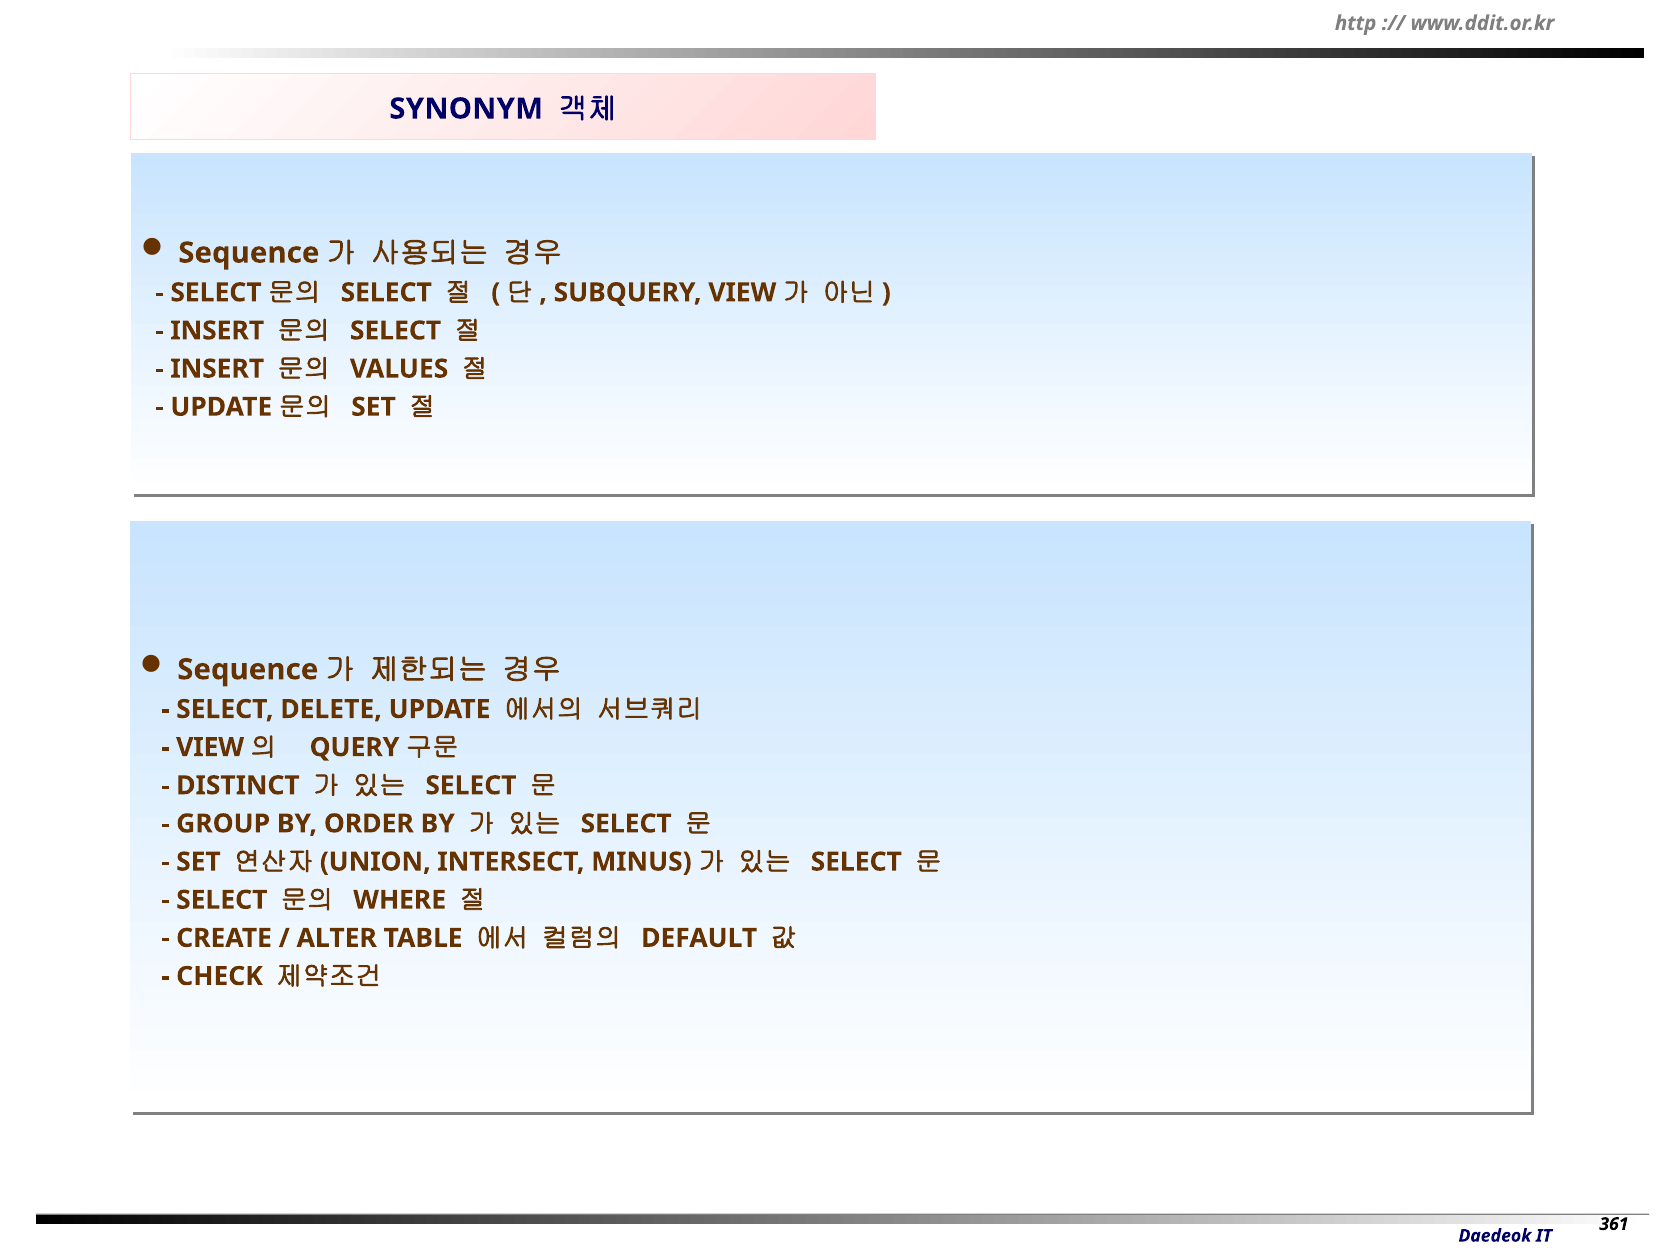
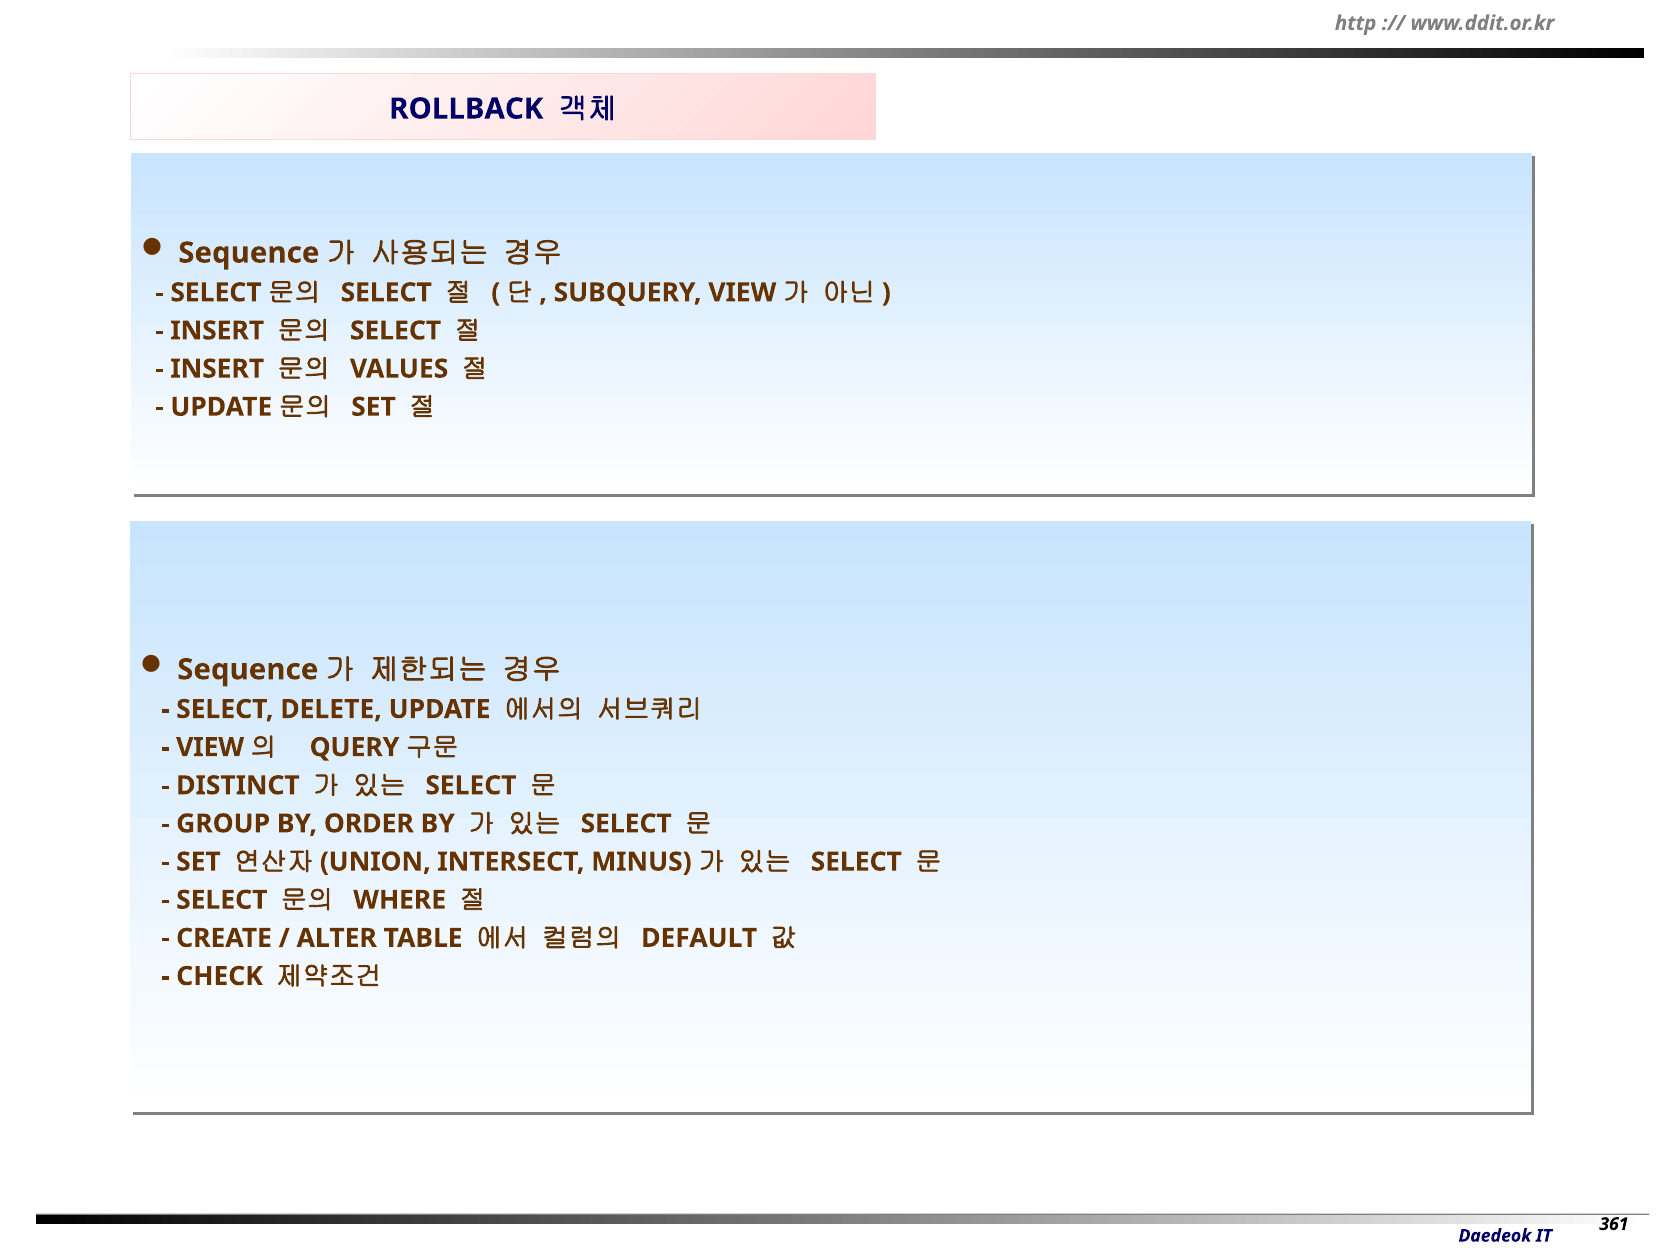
SYNONYM: SYNONYM -> ROLLBACK (466, 109)
